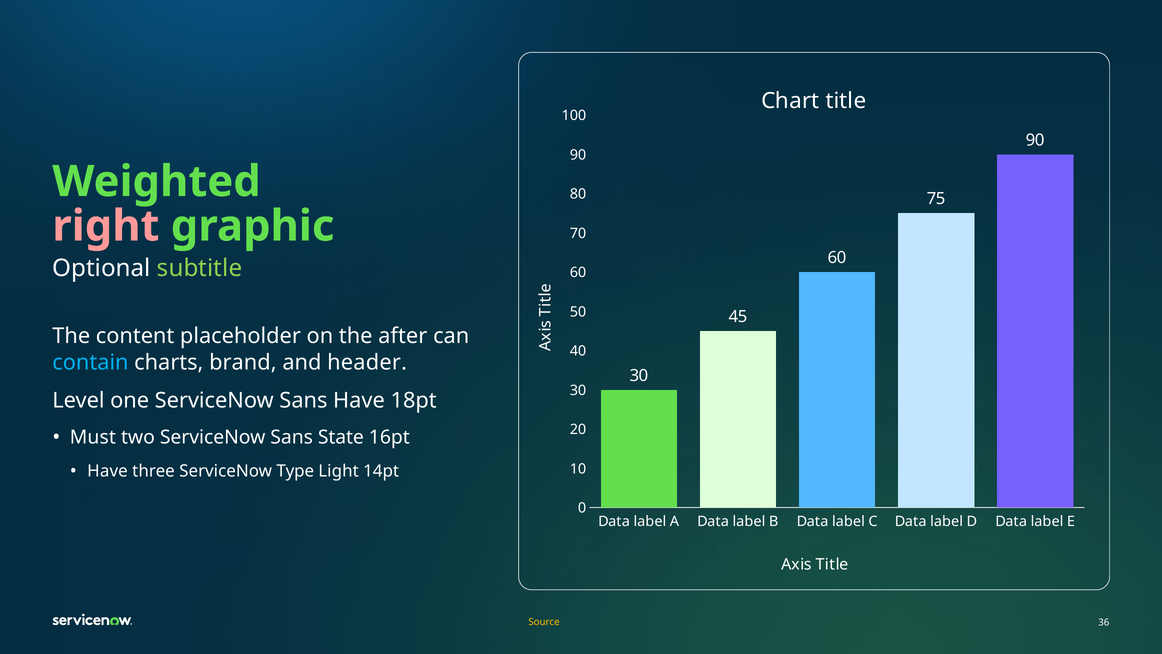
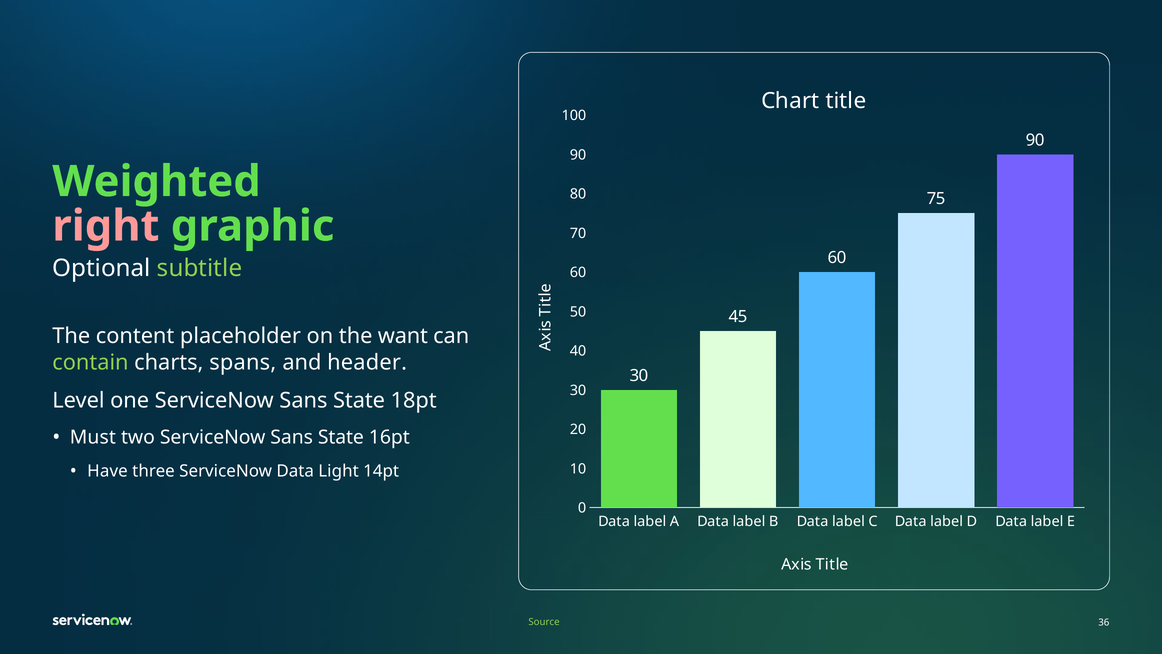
after: after -> want (403, 336)
contain colour: light blue -> light green (90, 362)
brand: brand -> spans (243, 362)
one ServiceNow Sans Have: Have -> State (359, 400)
ServiceNow Type: Type -> Data (295, 471)
Source colour: yellow -> light green (544, 622)
